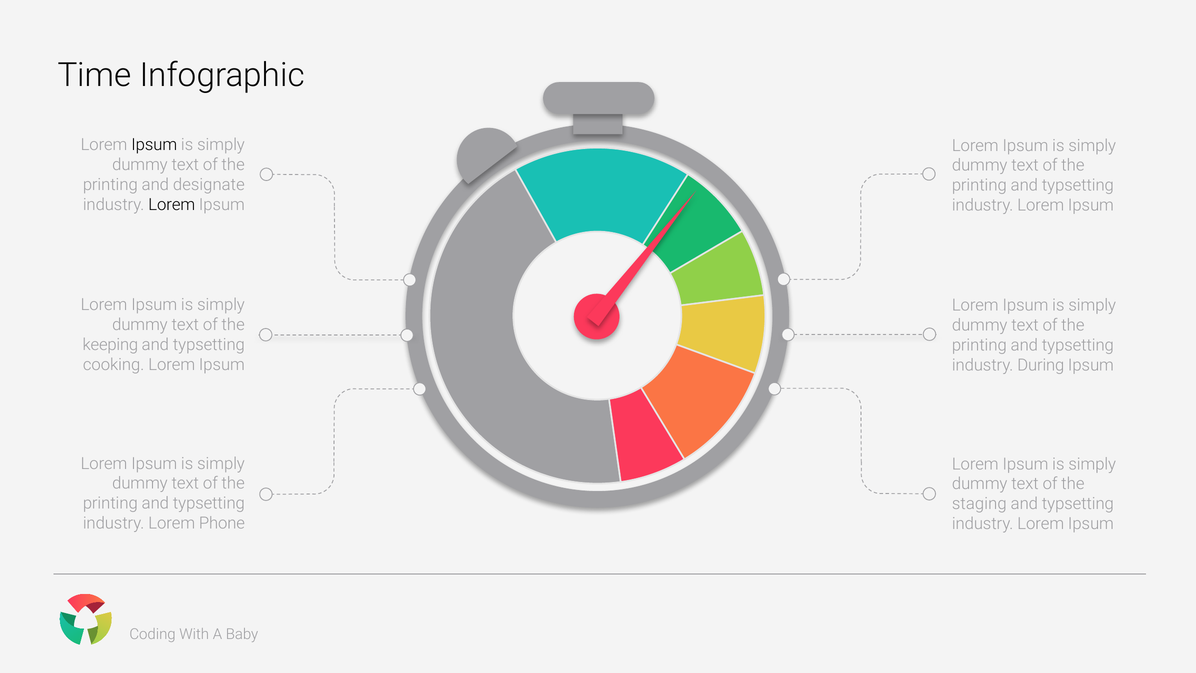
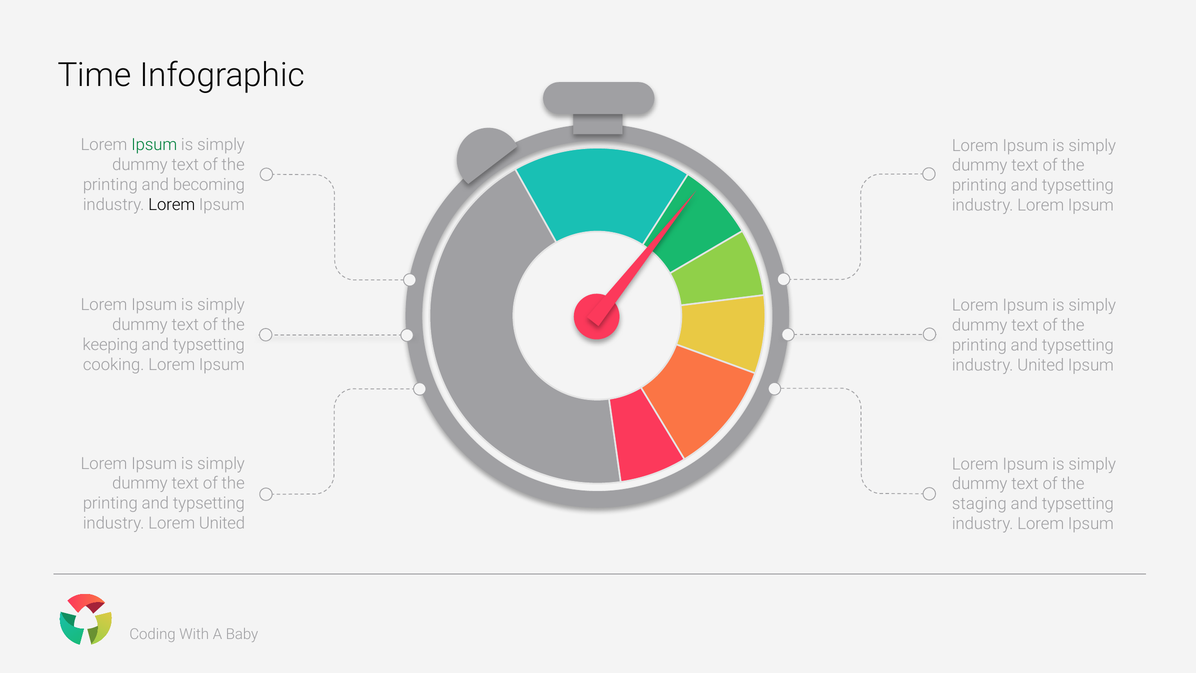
Ipsum colour: black -> green (154, 145)
designate: designate -> becoming (209, 185)
industry During: During -> United (1041, 365)
Lorem Phone: Phone -> United (222, 523)
